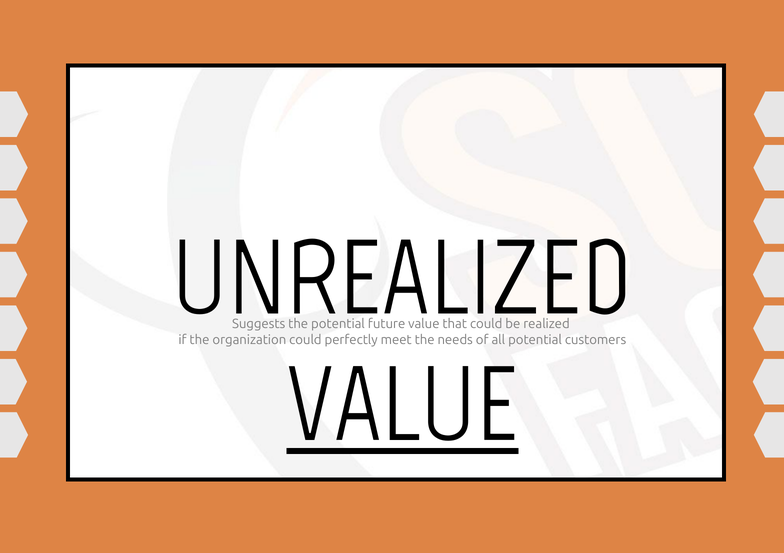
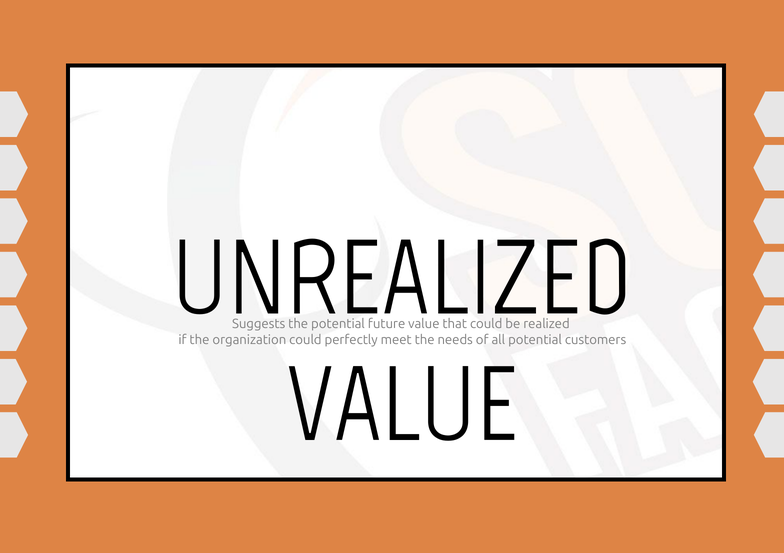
VALUE underline: present -> none (403, 405)
